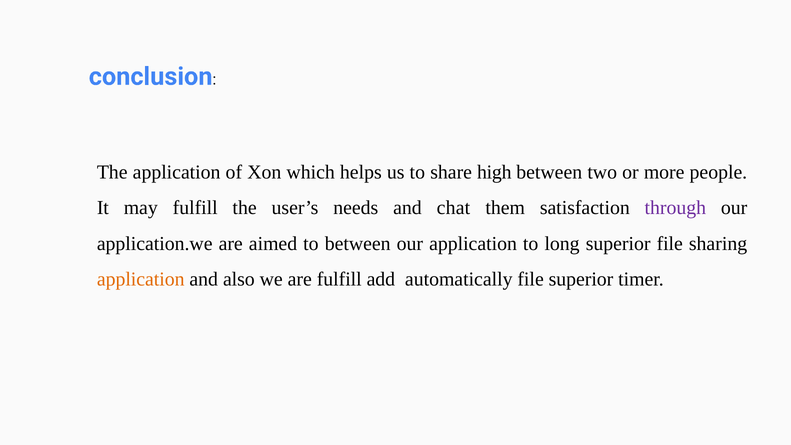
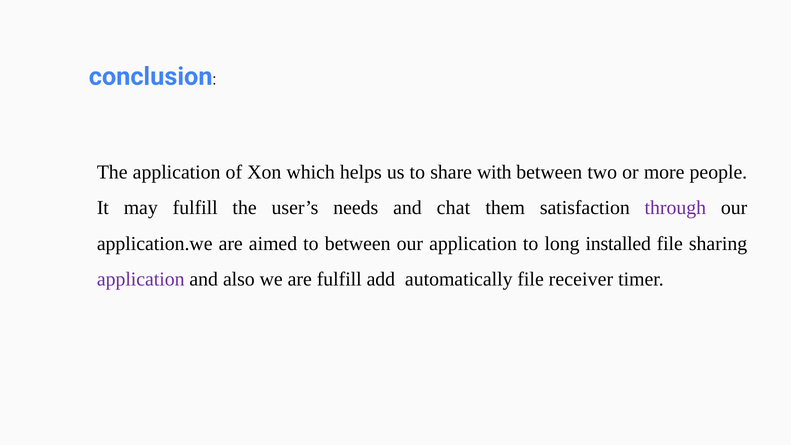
high: high -> with (494, 172)
long superior: superior -> installed (618, 243)
application colour: orange -> purple (141, 279)
file superior: superior -> receiver (581, 279)
